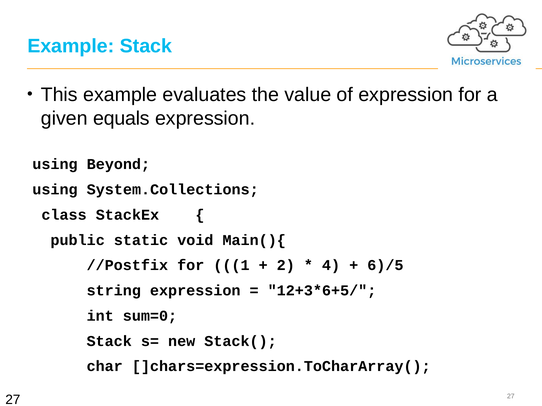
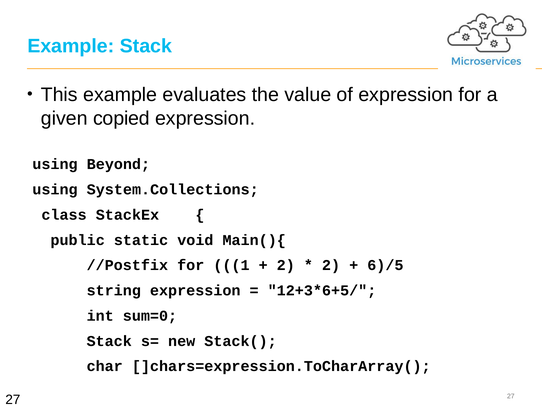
equals: equals -> copied (121, 118)
4: 4 -> 2 (331, 266)
